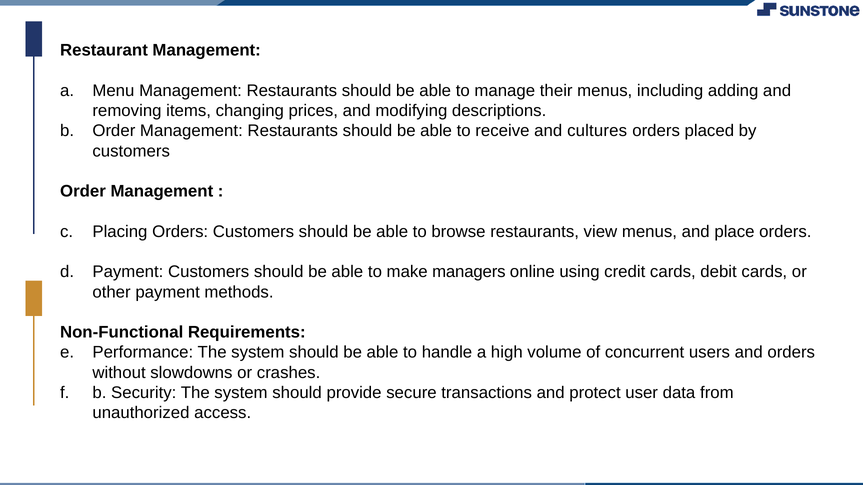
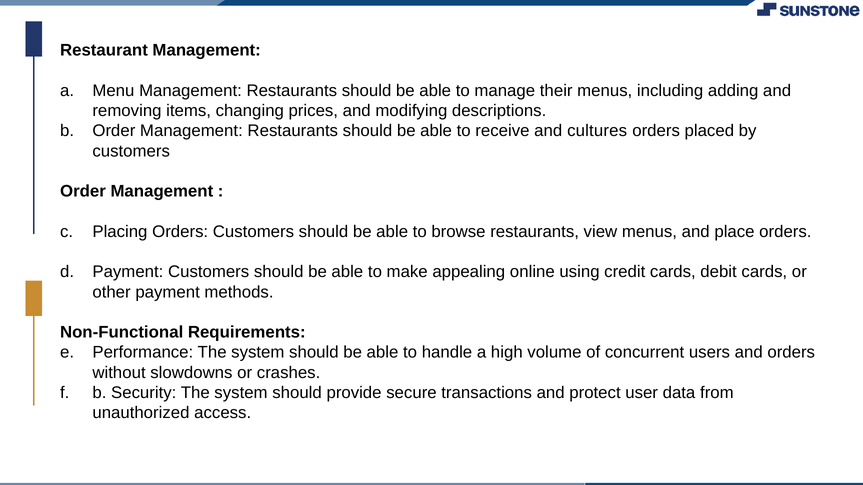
managers: managers -> appealing (469, 272)
